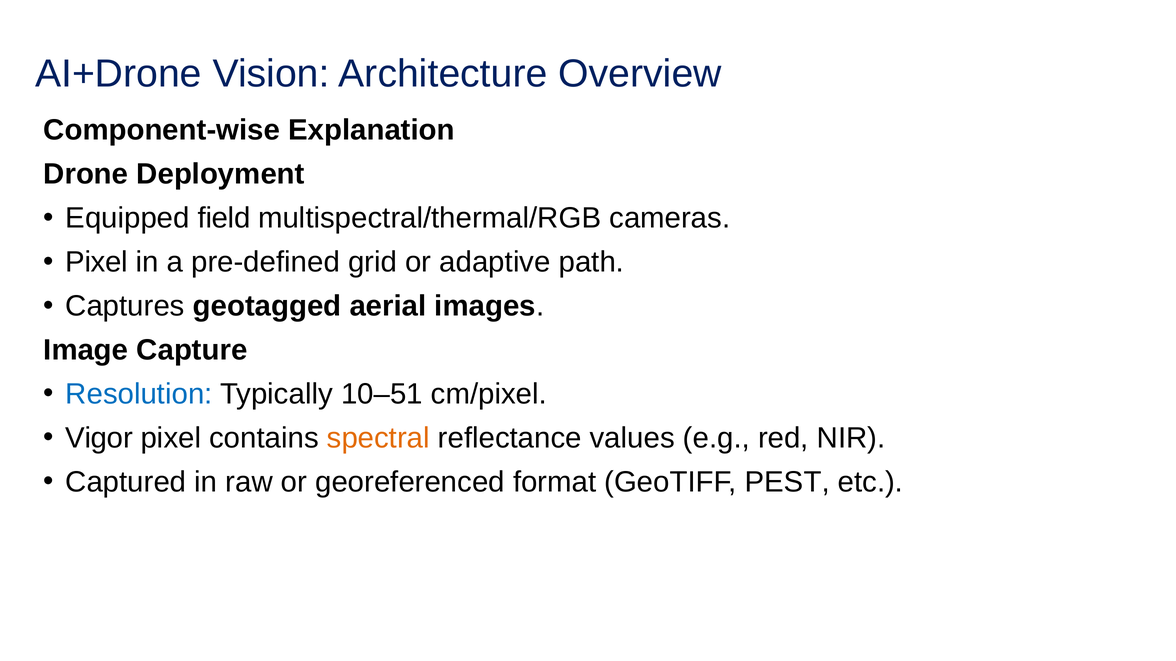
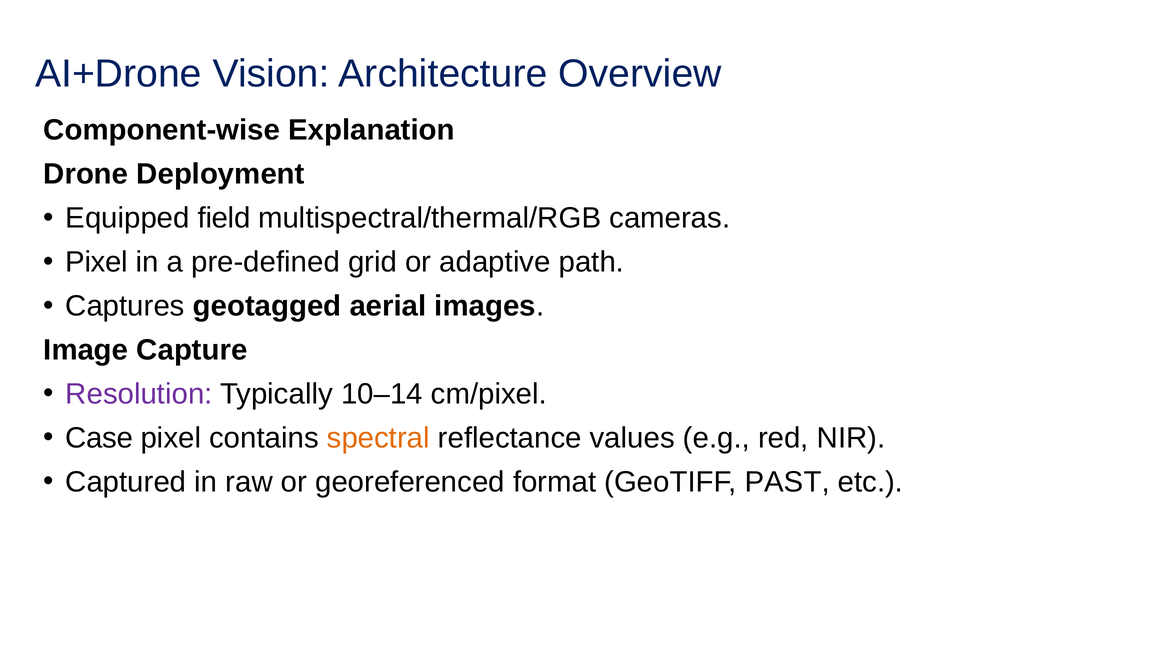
Resolution colour: blue -> purple (139, 394)
10–51: 10–51 -> 10–14 (382, 394)
Vigor: Vigor -> Case (99, 438)
PEST: PEST -> PAST (787, 482)
